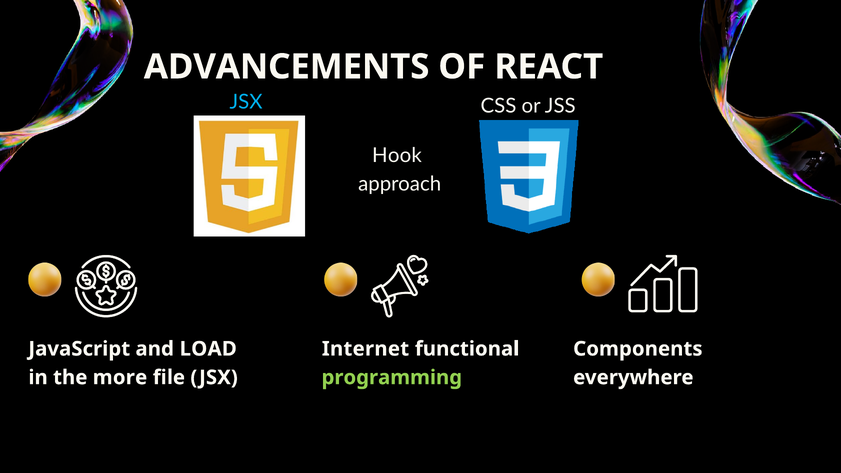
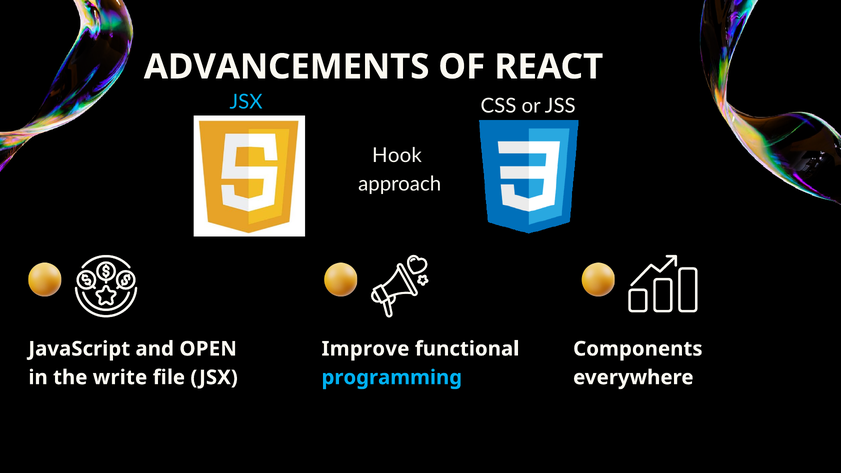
LOAD: LOAD -> OPEN (208, 349)
Internet: Internet -> Improve (365, 349)
more: more -> write (120, 378)
programming colour: light green -> light blue (392, 378)
